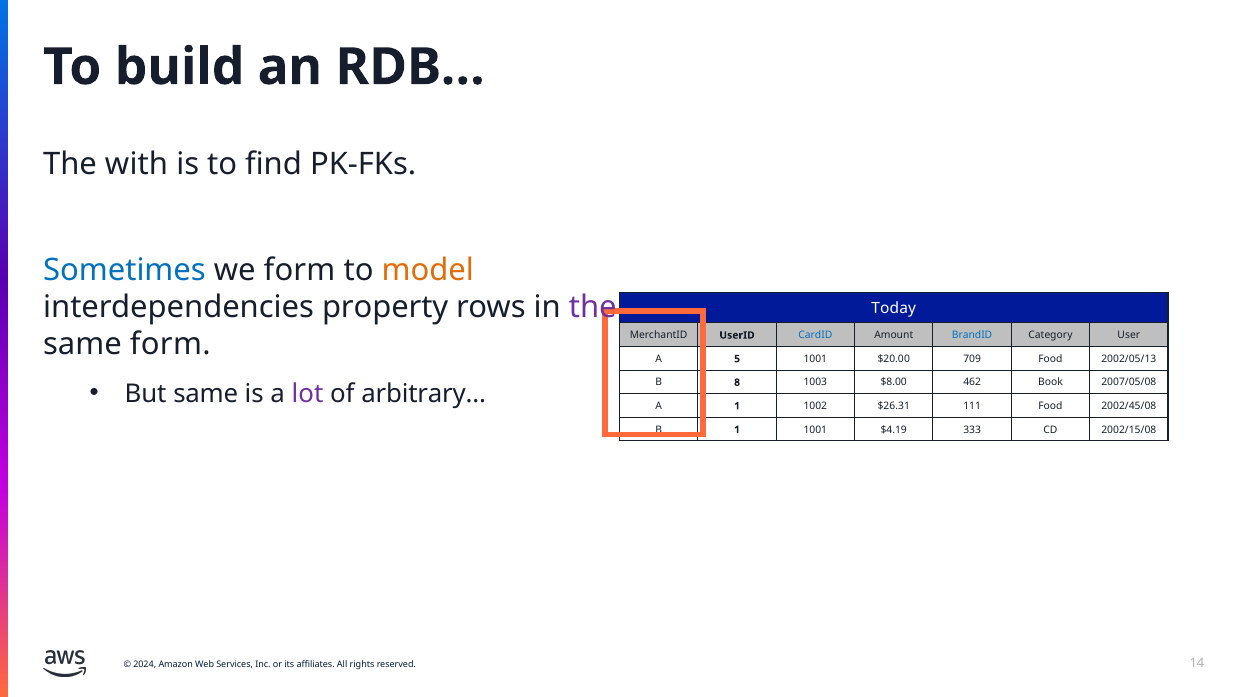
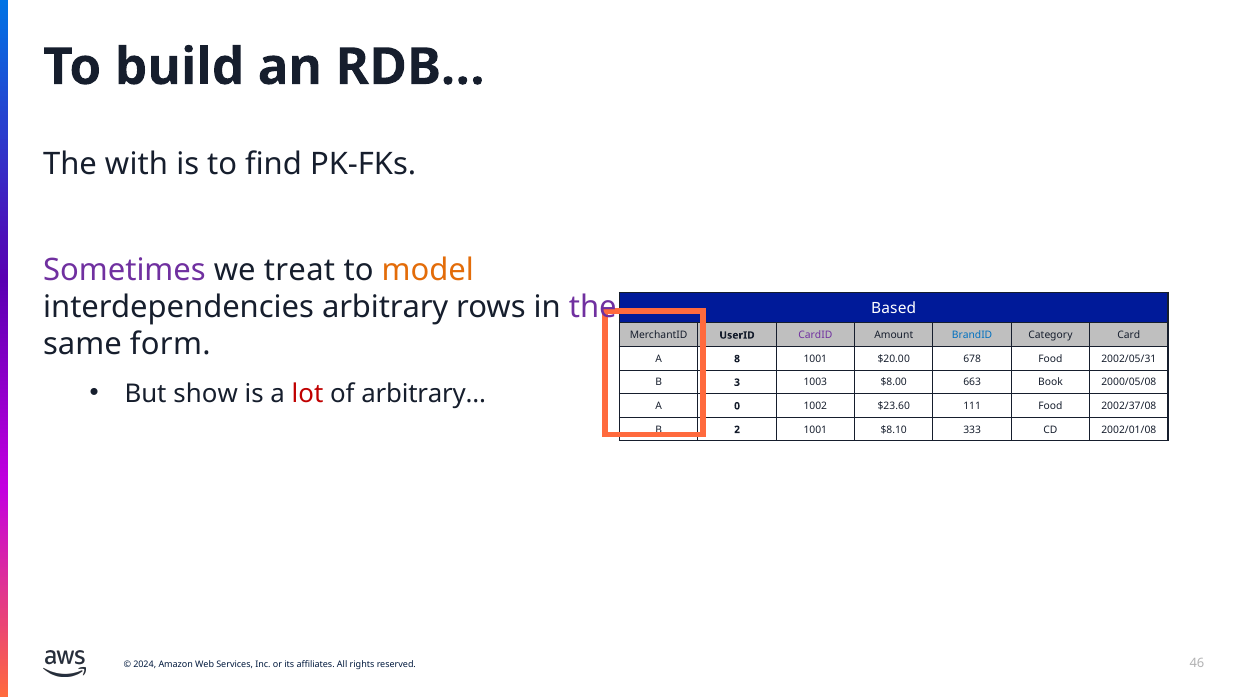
Sometimes colour: blue -> purple (124, 270)
we form: form -> treat (300, 270)
property: property -> arbitrary (385, 307)
Today: Today -> Based (894, 309)
CardID colour: blue -> purple (815, 335)
User: User -> Card (1129, 335)
5: 5 -> 8 (737, 359)
709: 709 -> 678 (972, 359)
2002/05/13: 2002/05/13 -> 2002/05/31 (1129, 359)
8: 8 -> 3 (737, 382)
462: 462 -> 663 (972, 382)
2007/05/08: 2007/05/08 -> 2000/05/08 (1129, 382)
But same: same -> show (206, 394)
lot colour: purple -> red (308, 394)
A 1: 1 -> 0 (737, 406)
$26.31: $26.31 -> $23.60 (894, 406)
2002/45/08: 2002/45/08 -> 2002/37/08 (1129, 406)
1: 1 -> 2 (737, 430)
$4.19: $4.19 -> $8.10 (894, 430)
2002/15/08: 2002/15/08 -> 2002/01/08 (1129, 430)
14: 14 -> 46 (1197, 664)
